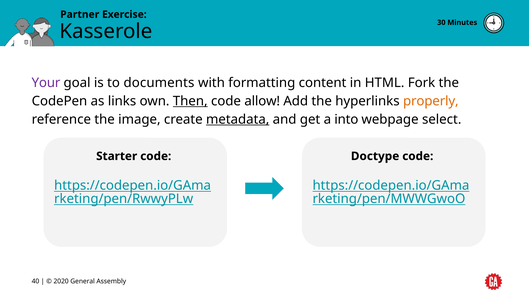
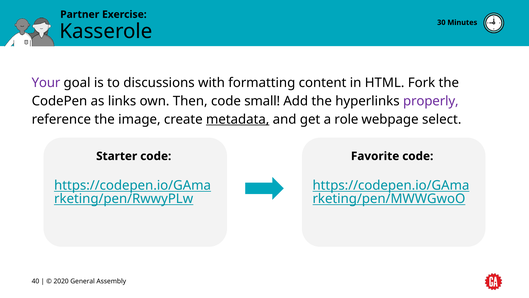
documents: documents -> discussions (159, 83)
Then underline: present -> none (190, 101)
allow: allow -> small (262, 101)
properly colour: orange -> purple (431, 101)
into: into -> role (346, 119)
Doctype: Doctype -> Favorite (375, 156)
